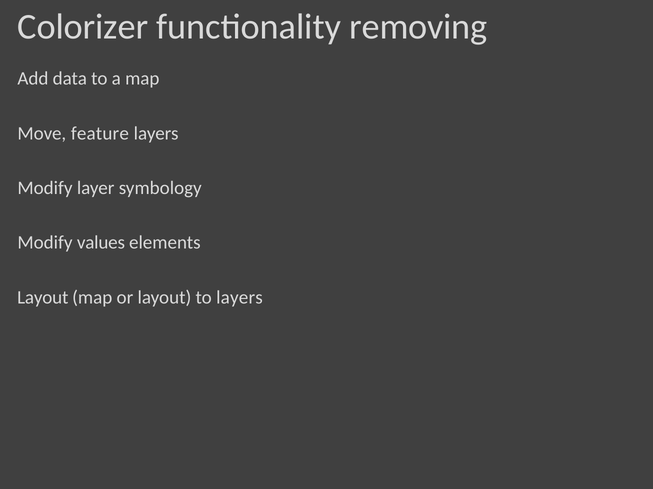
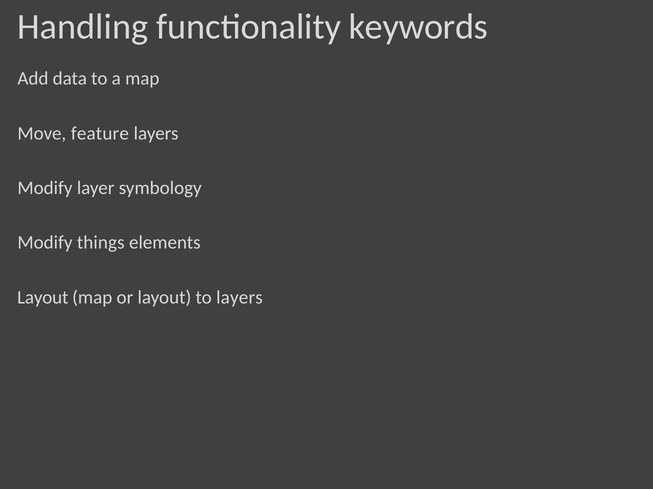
Colorizer: Colorizer -> Handling (83, 27)
removing: removing -> keywords (418, 27)
values: values -> things (101, 243)
